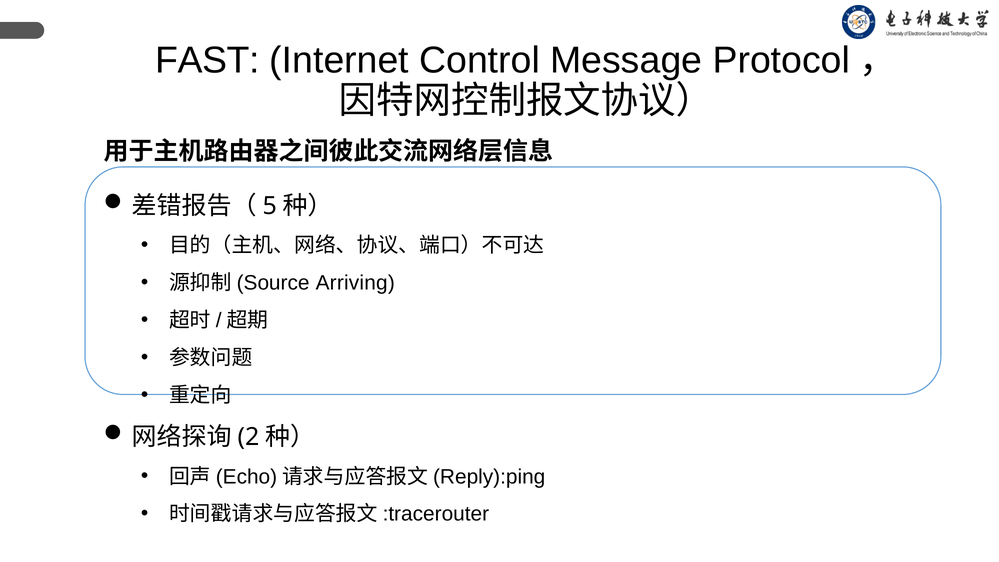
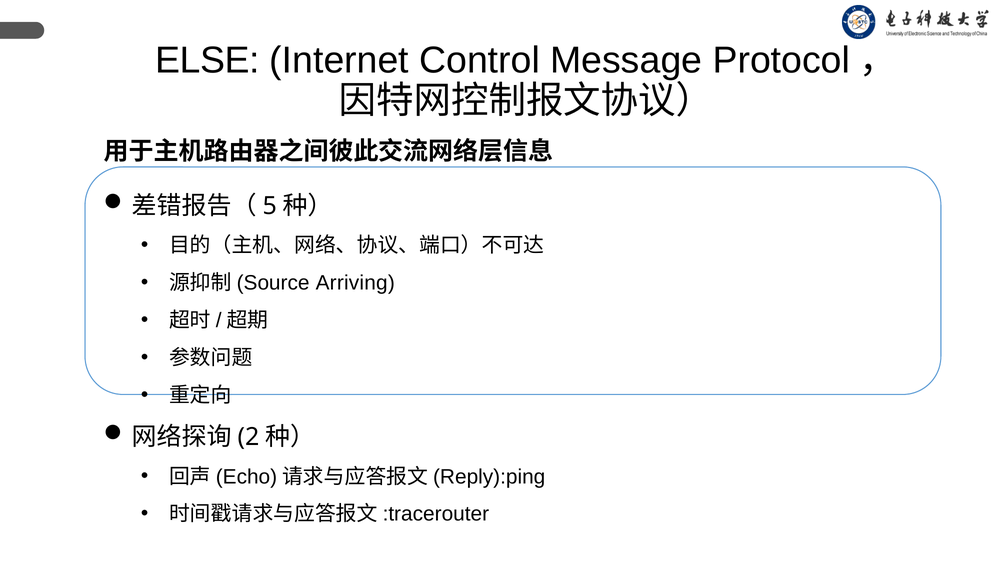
FAST: FAST -> ELSE (207, 61)
